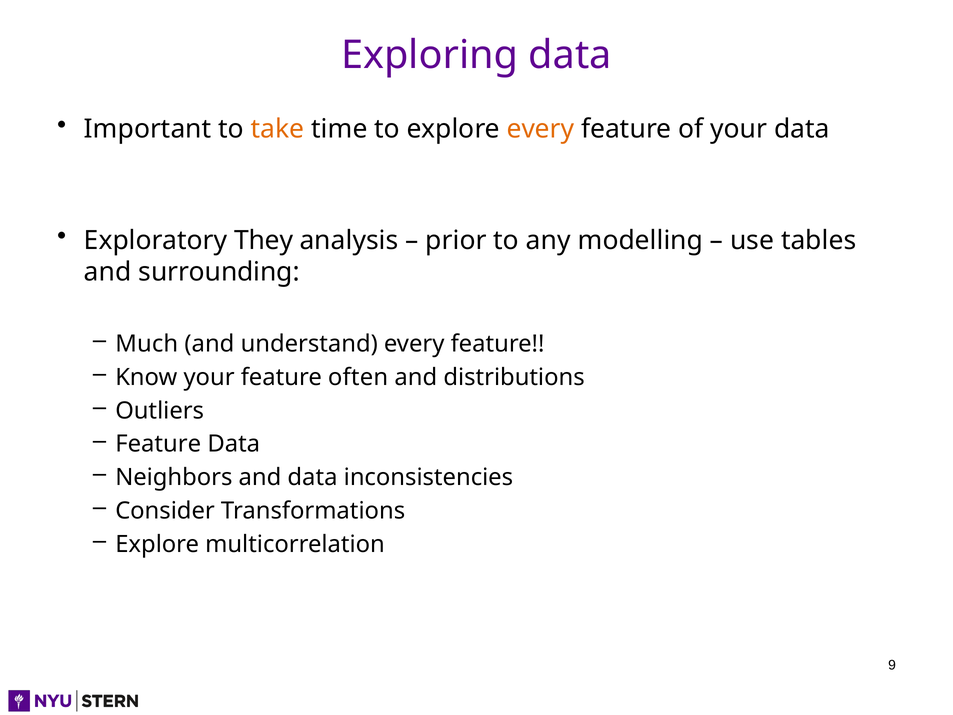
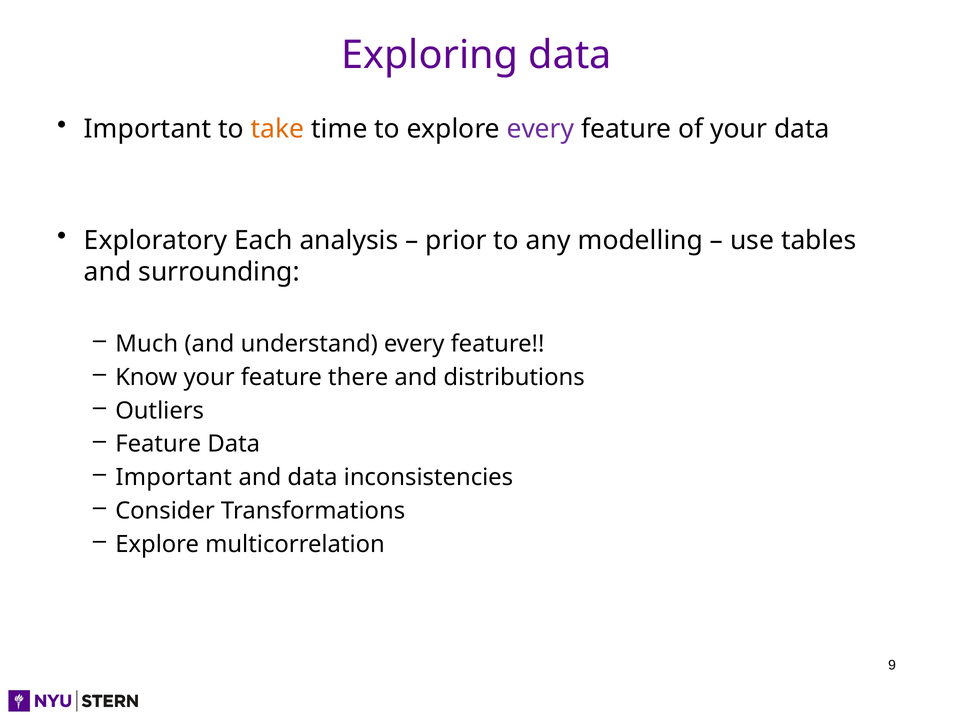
every colour: orange -> purple (540, 129)
They: They -> Each (263, 240)
often: often -> there (358, 377)
Neighbors: Neighbors -> Important (174, 477)
